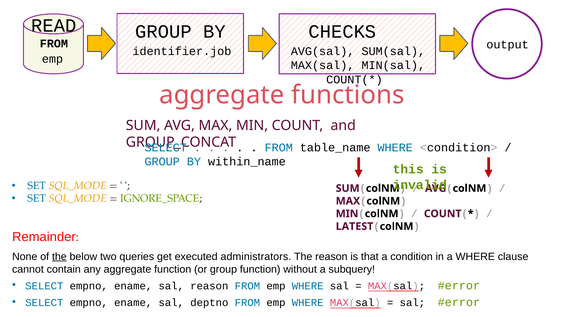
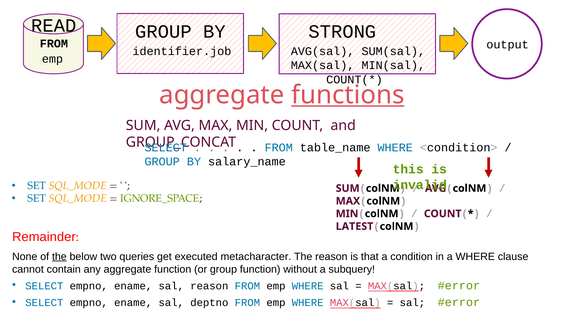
CHECKS: CHECKS -> STRONG (342, 32)
functions underline: none -> present (348, 95)
within_name: within_name -> salary_name (247, 162)
administrators: administrators -> metacharacter (256, 257)
